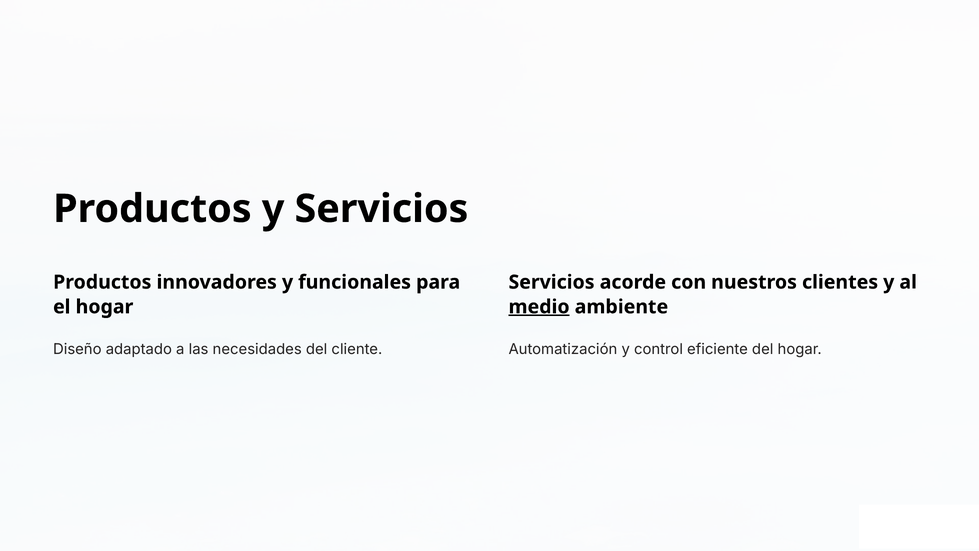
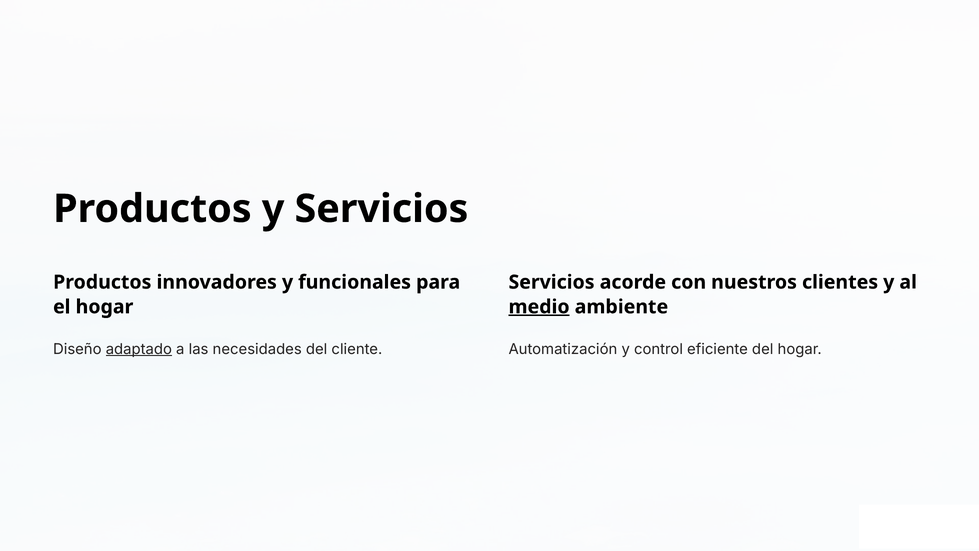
adaptado underline: none -> present (139, 349)
